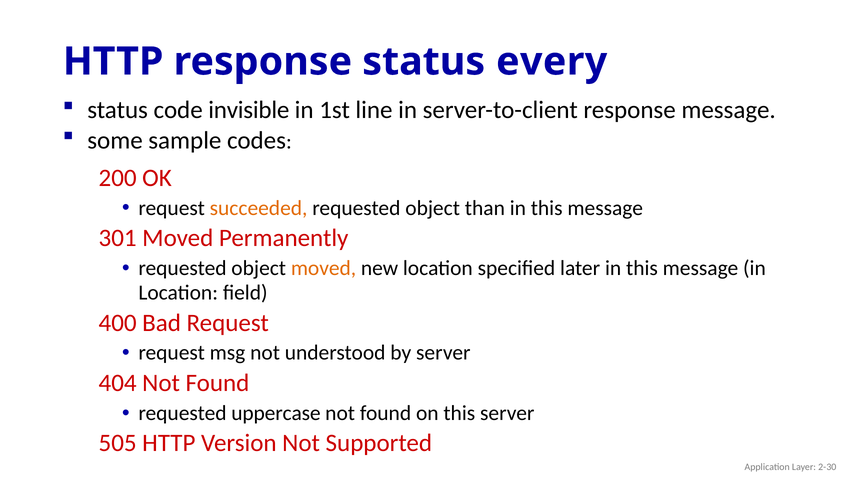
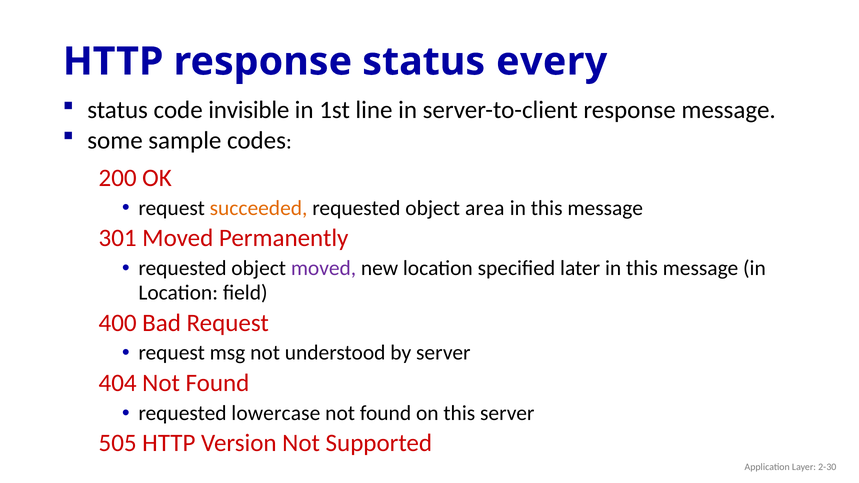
than: than -> area (485, 208)
moved colour: orange -> purple (324, 268)
uppercase: uppercase -> lowercase (276, 413)
